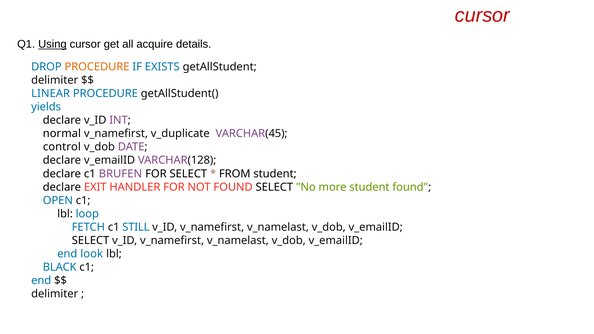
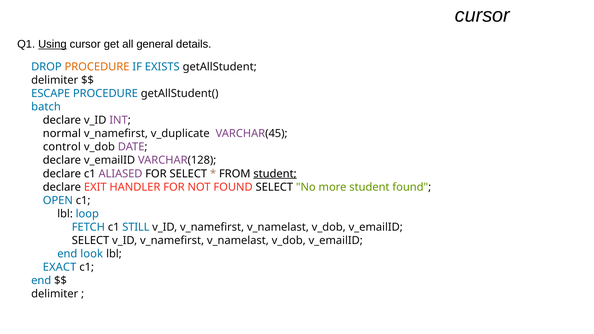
cursor colour: red -> black (482, 15)
acquire: acquire -> general (155, 44)
LINEAR: LINEAR -> ESCAPE (51, 94)
yields: yields -> batch (46, 107)
BRUFEN: BRUFEN -> ALIASED (121, 174)
student underline: none -> present (275, 174)
BLACK: BLACK -> EXACT (60, 267)
